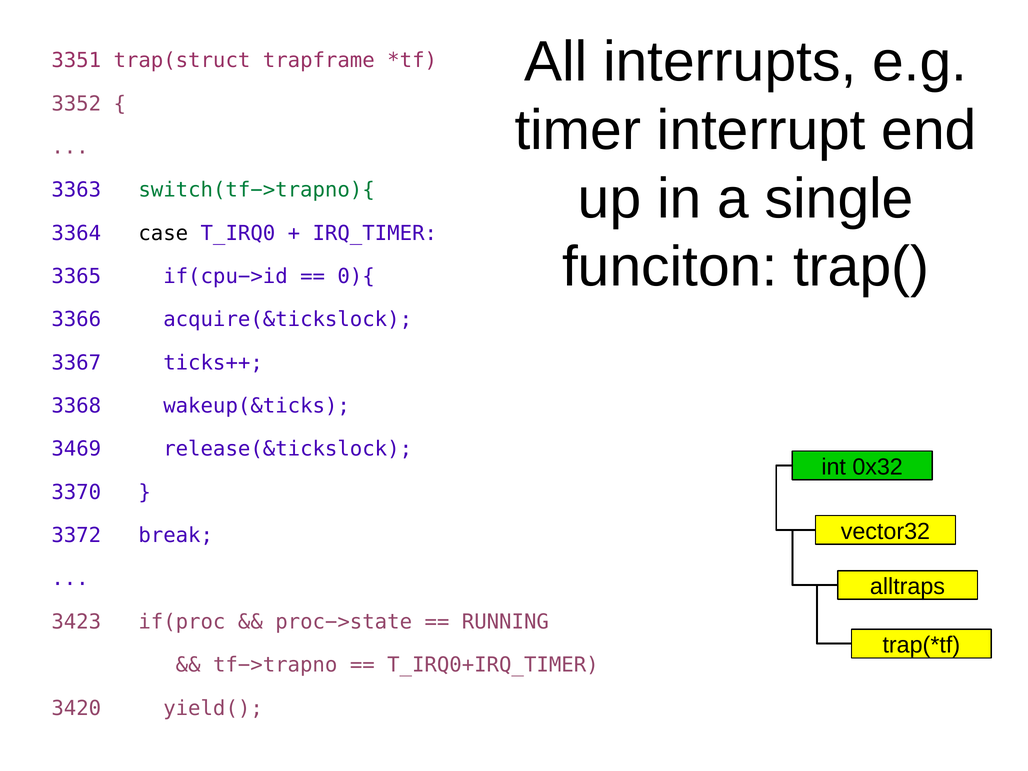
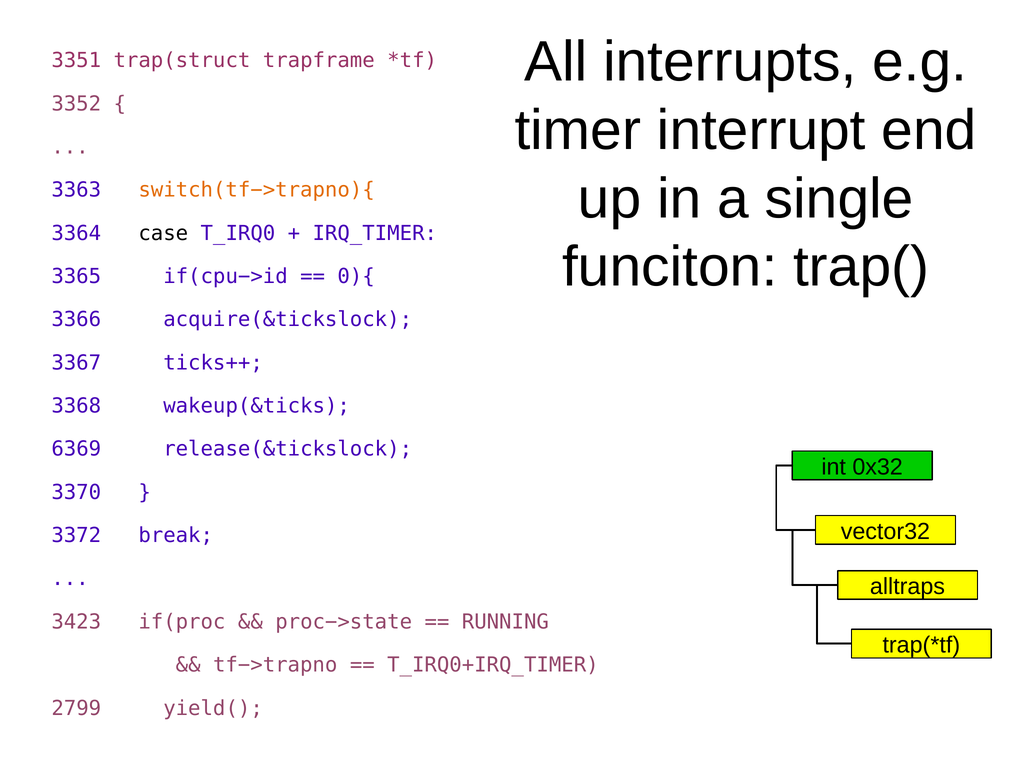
switch(tf−>trapno){ colour: green -> orange (257, 190)
3469: 3469 -> 6369 (76, 449)
3420: 3420 -> 2799 (76, 708)
